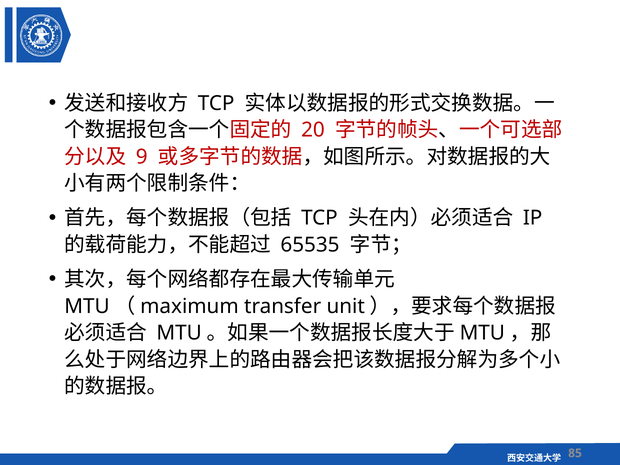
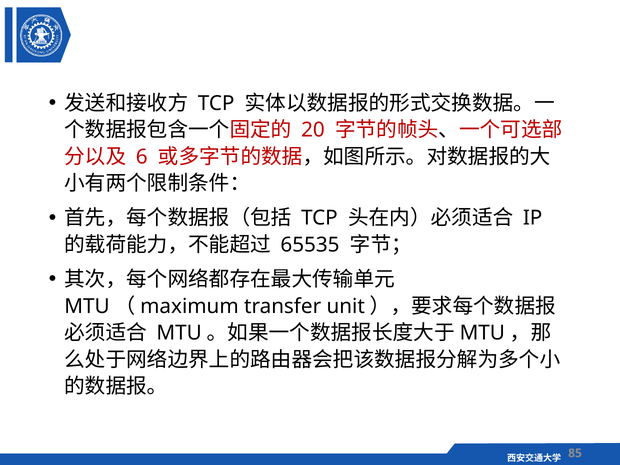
9: 9 -> 6 (142, 157)
